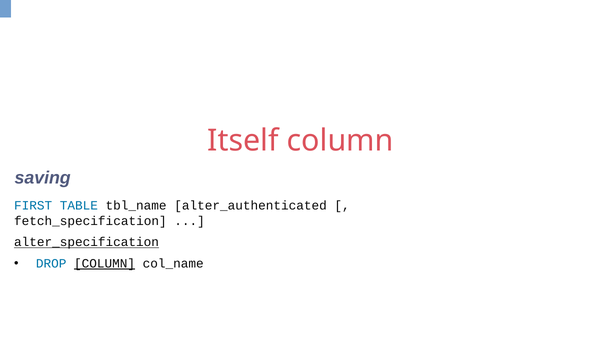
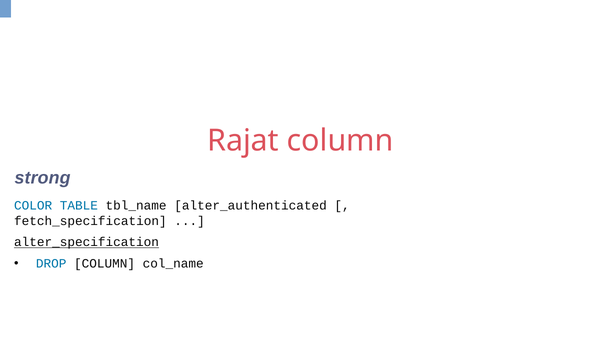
Itself: Itself -> Rajat (243, 141)
saving: saving -> strong (43, 178)
FIRST: FIRST -> COLOR (33, 205)
COLUMN underline: present -> none (105, 263)
